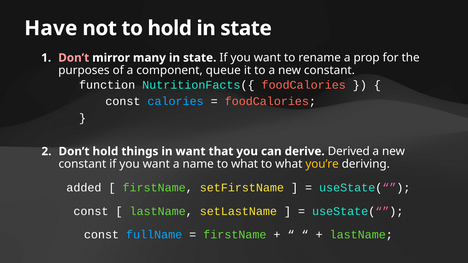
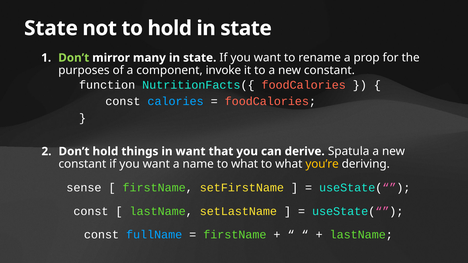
Have: Have -> State (51, 28)
Don’t colour: pink -> light green (74, 58)
queue: queue -> invoke (223, 70)
Derived: Derived -> Spatula (349, 151)
added: added -> sense (84, 188)
